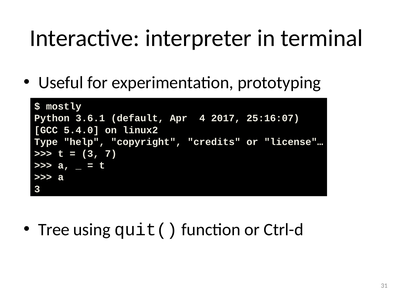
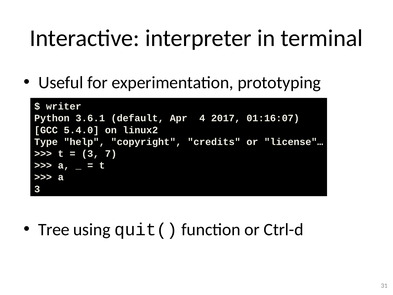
mostly: mostly -> writer (64, 106)
25:16:07: 25:16:07 -> 01:16:07 (273, 118)
